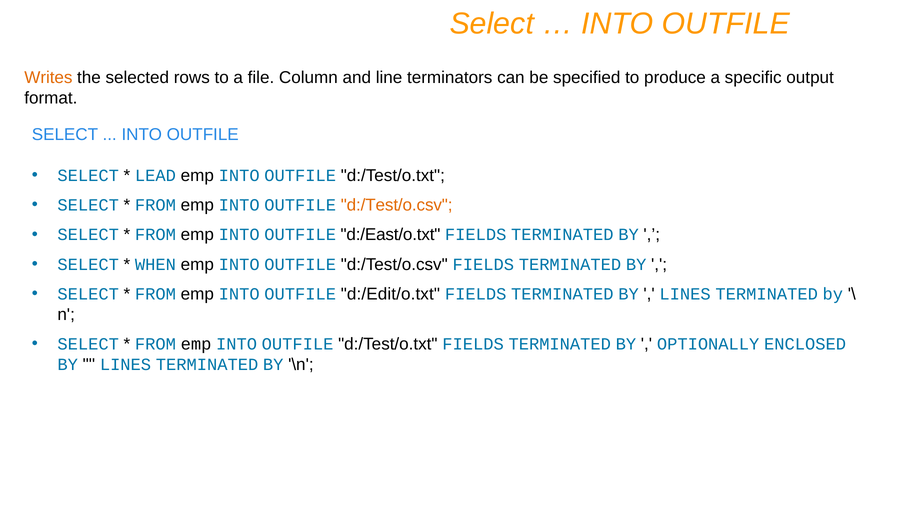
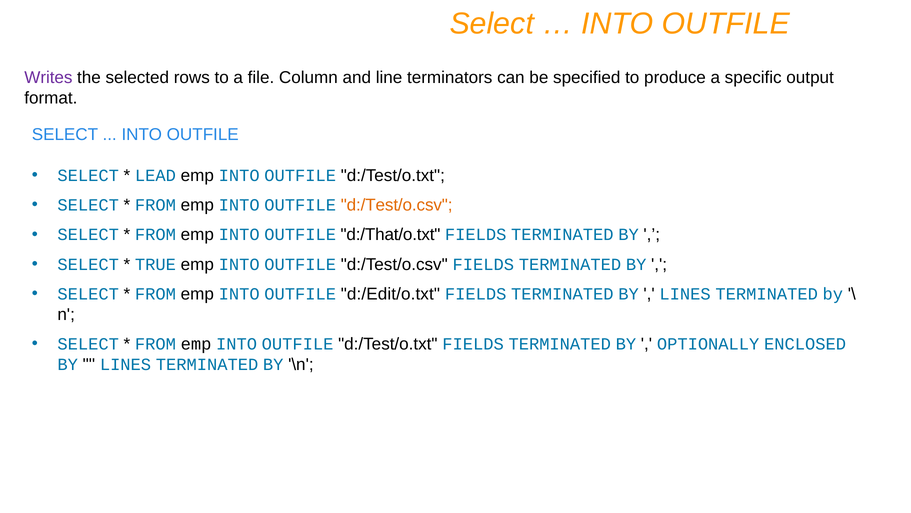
Writes colour: orange -> purple (48, 77)
d:/East/o.txt: d:/East/o.txt -> d:/That/o.txt (390, 235)
WHEN: WHEN -> TRUE (155, 264)
